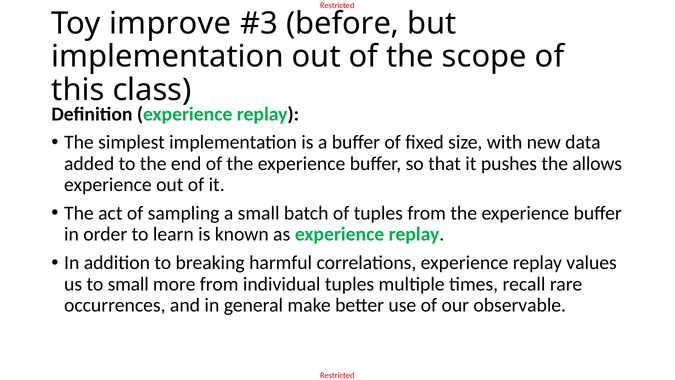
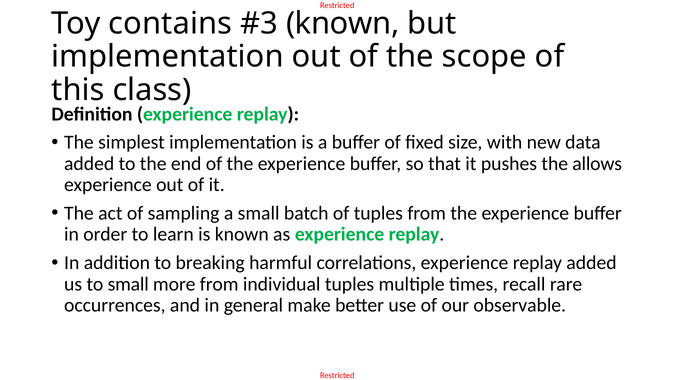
improve: improve -> contains (170, 23)
before: before -> known (343, 23)
replay values: values -> added (592, 263)
